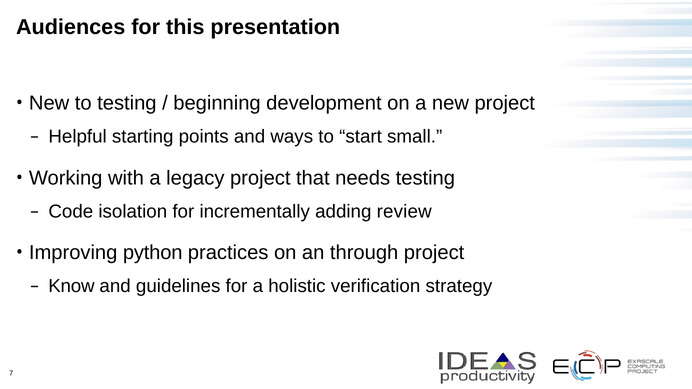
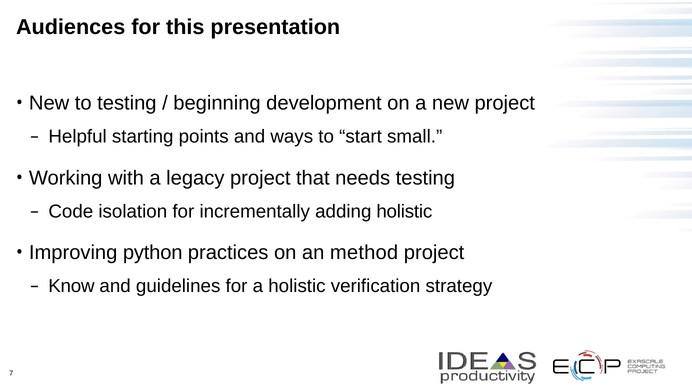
adding review: review -> holistic (404, 212)
through: through -> method (364, 253)
